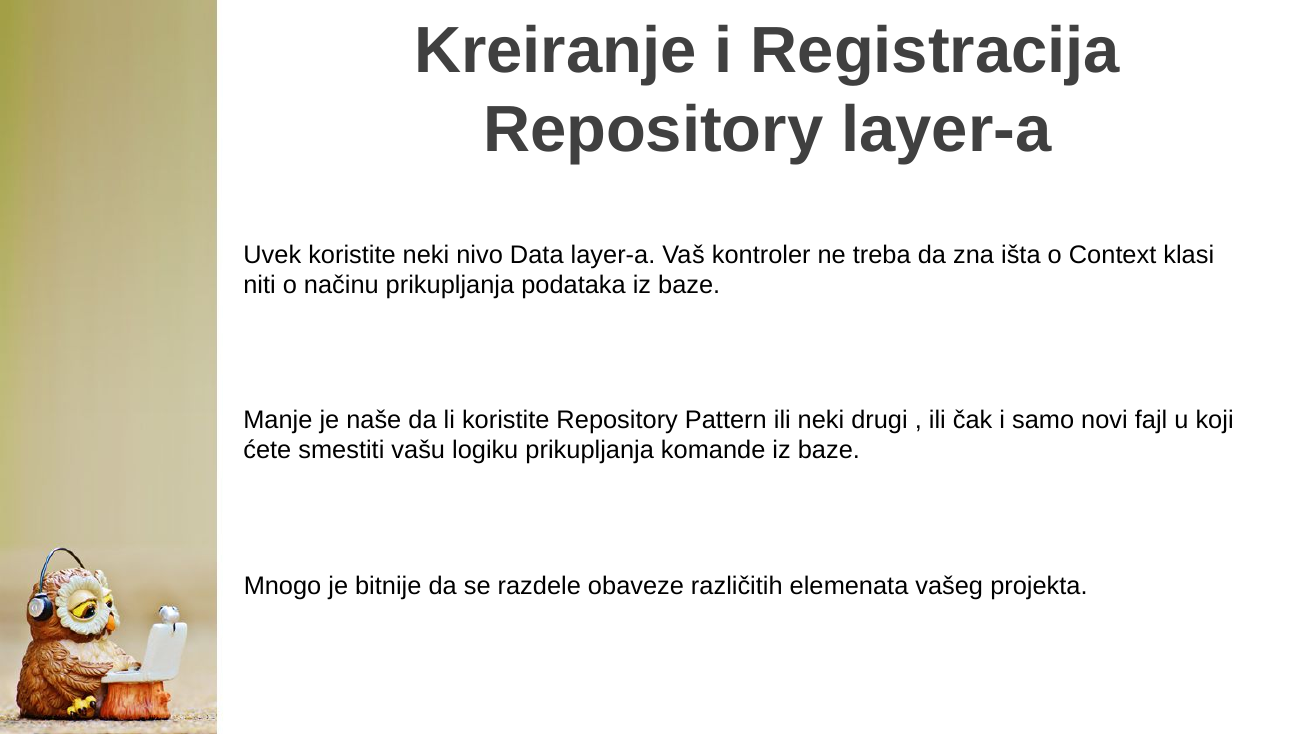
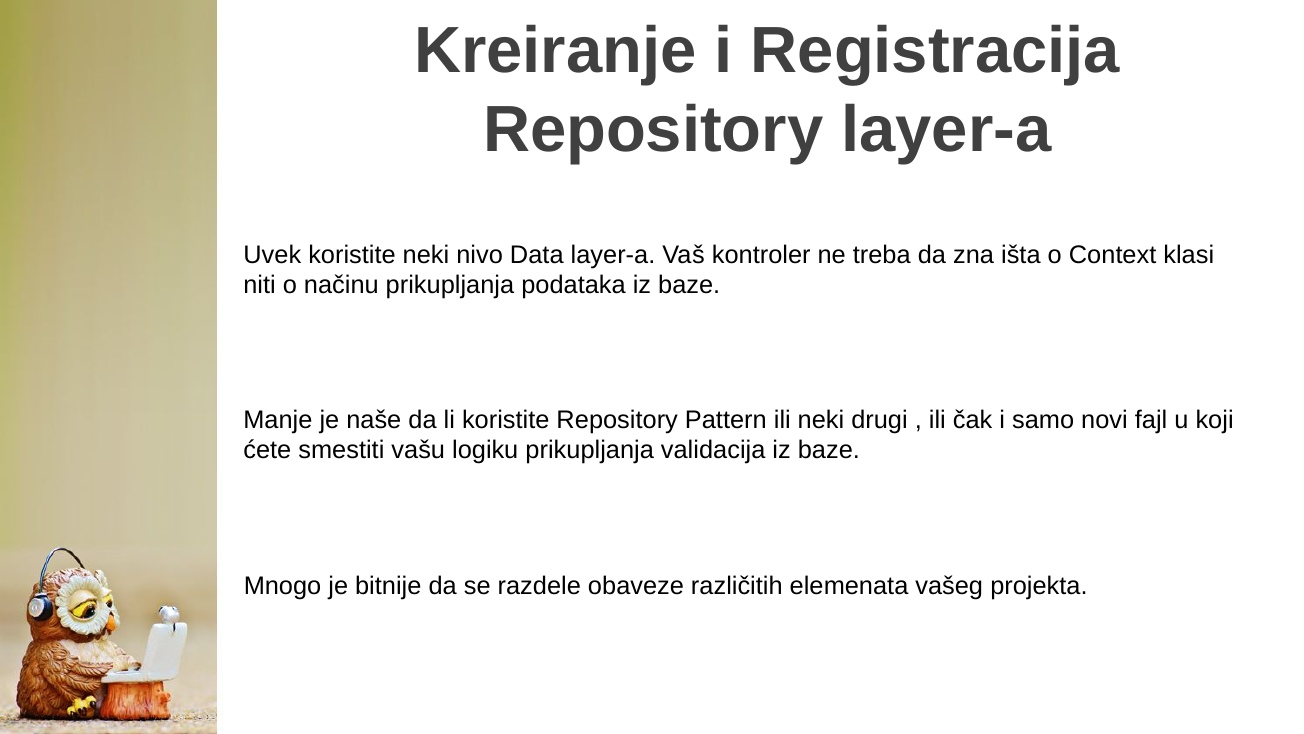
komande: komande -> validacija (713, 450)
